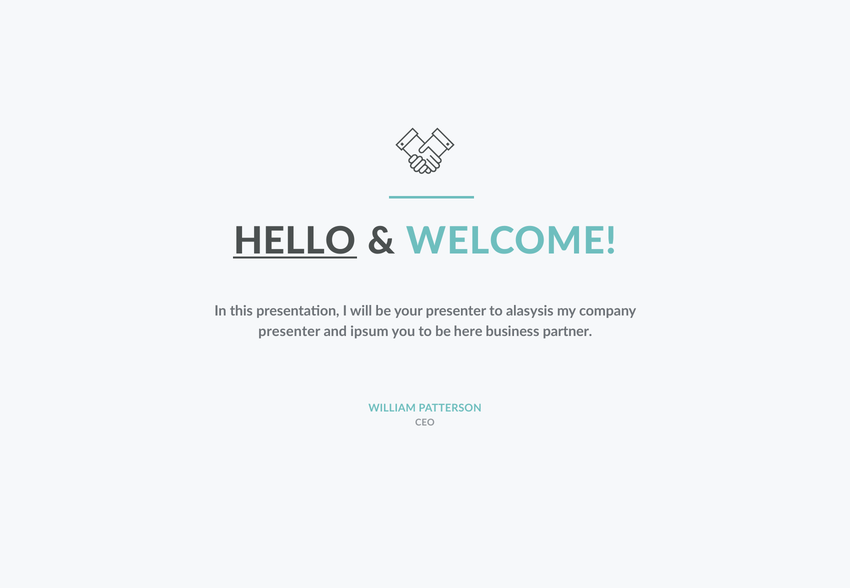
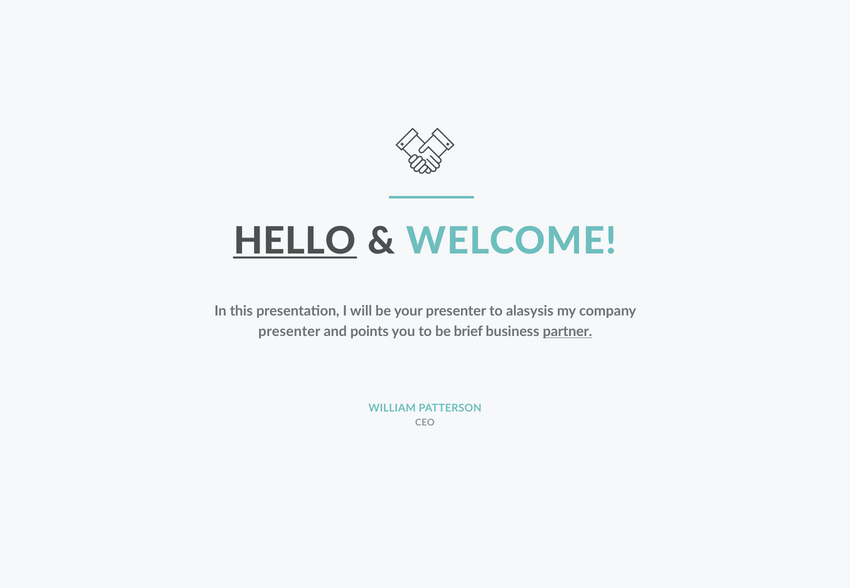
ipsum: ipsum -> points (370, 332)
here: here -> brief (468, 332)
partner underline: none -> present (568, 332)
